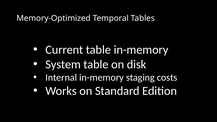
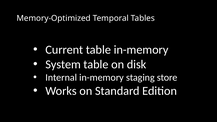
costs: costs -> store (167, 77)
